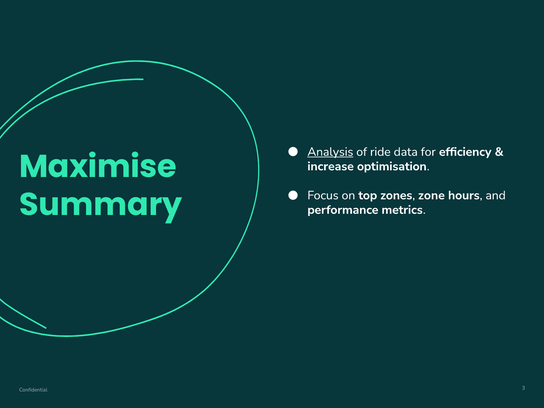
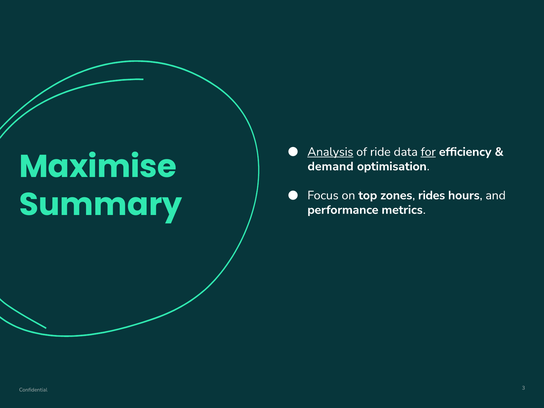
for underline: none -> present (428, 152)
increase: increase -> demand (331, 166)
zone: zone -> rides (432, 195)
